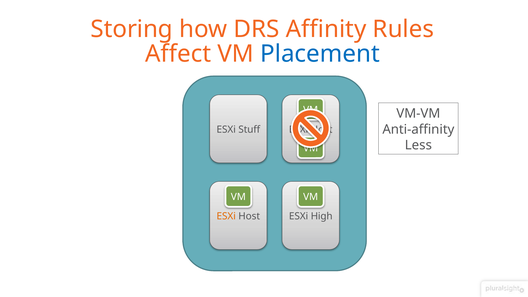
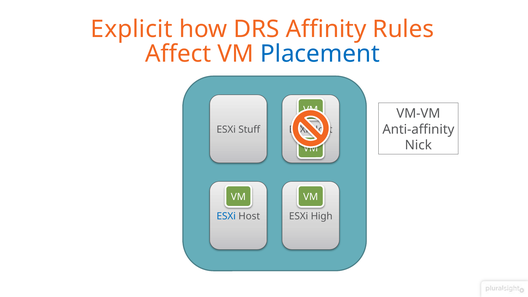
Storing: Storing -> Explicit (132, 29)
Less: Less -> Nick (418, 145)
ESXi colour: orange -> blue (226, 216)
